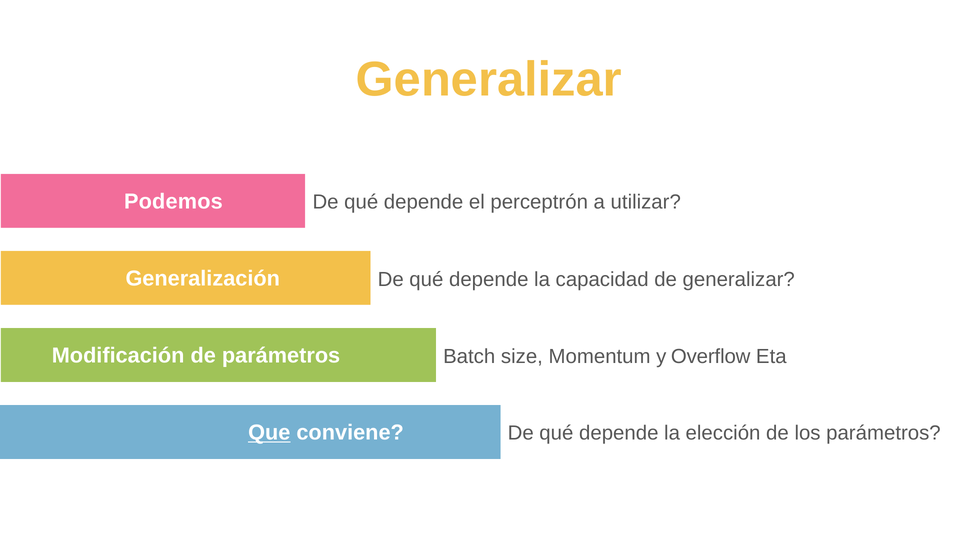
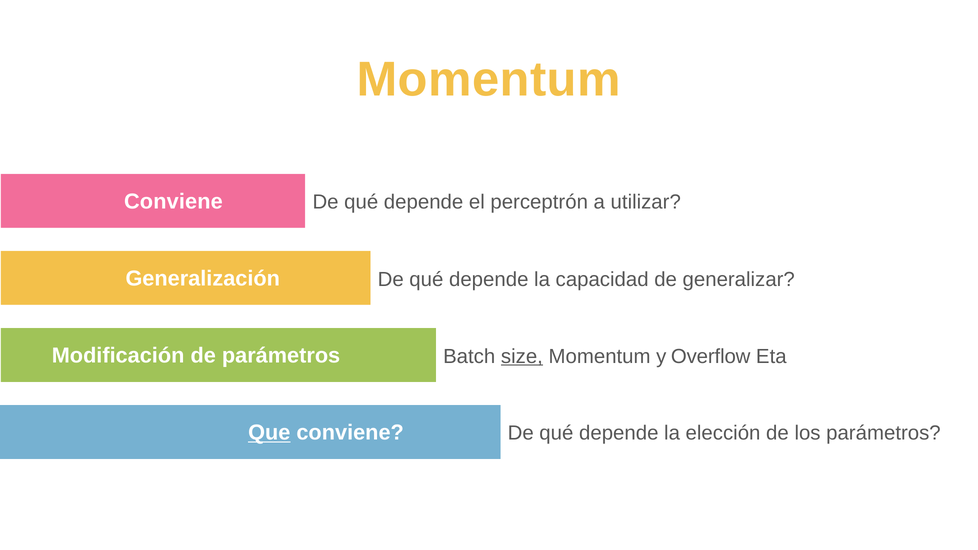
Generalizar: Generalizar -> Momentum (489, 80)
Podemos: Podemos -> Conviene (173, 202)
size underline: none -> present (522, 356)
